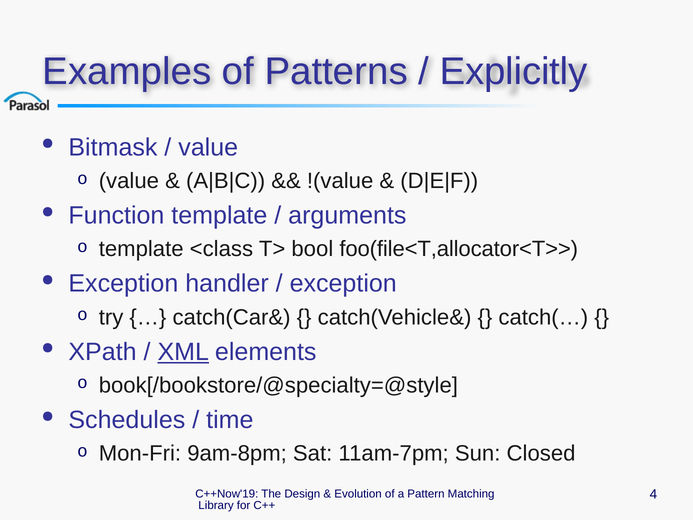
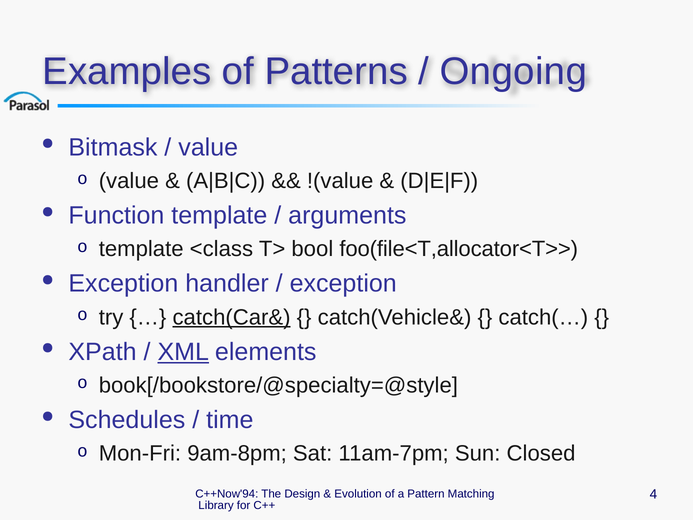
Explicitly: Explicitly -> Ongoing (513, 71)
catch(Car& underline: none -> present (232, 317)
C++Now'19: C++Now'19 -> C++Now'94 (227, 494)
